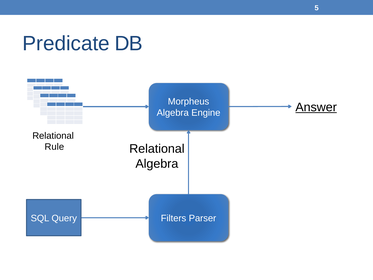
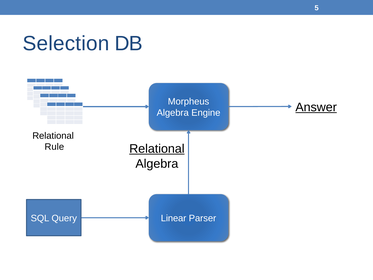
Predicate: Predicate -> Selection (66, 43)
Relational underline: none -> present (157, 149)
Filters: Filters -> Linear (174, 218)
